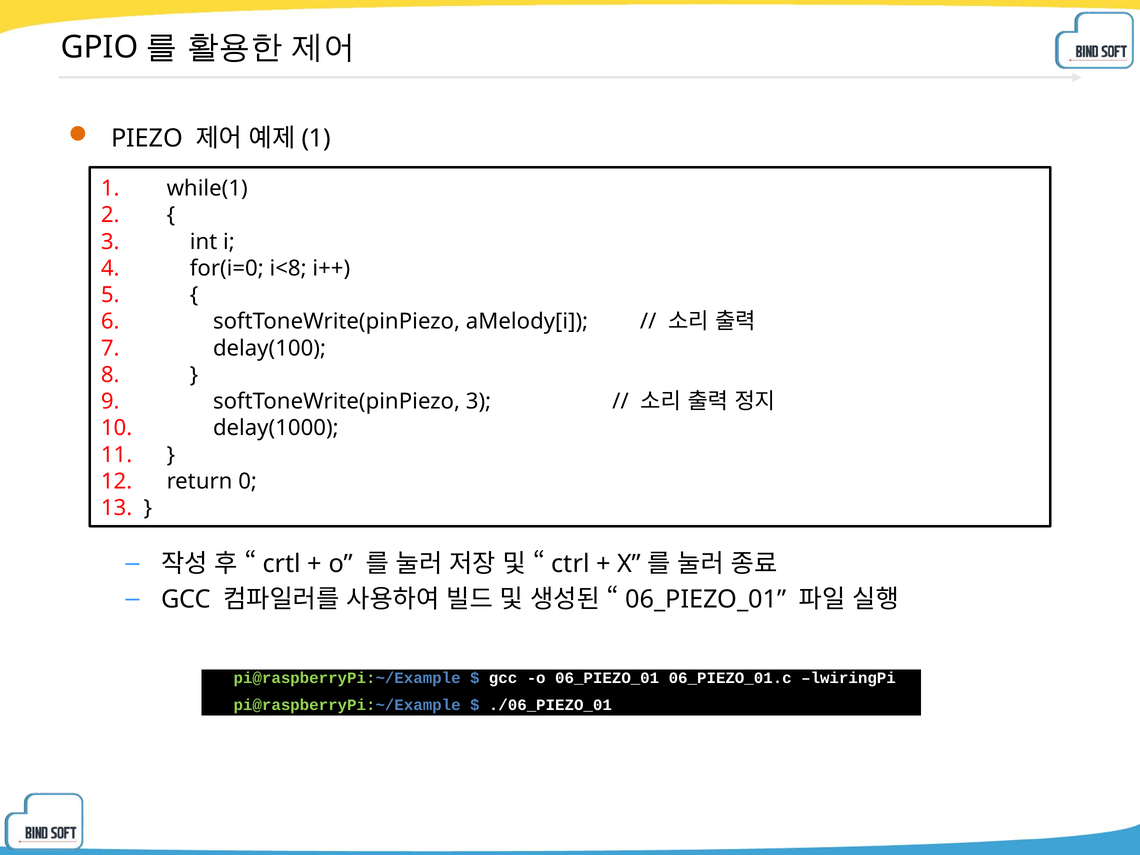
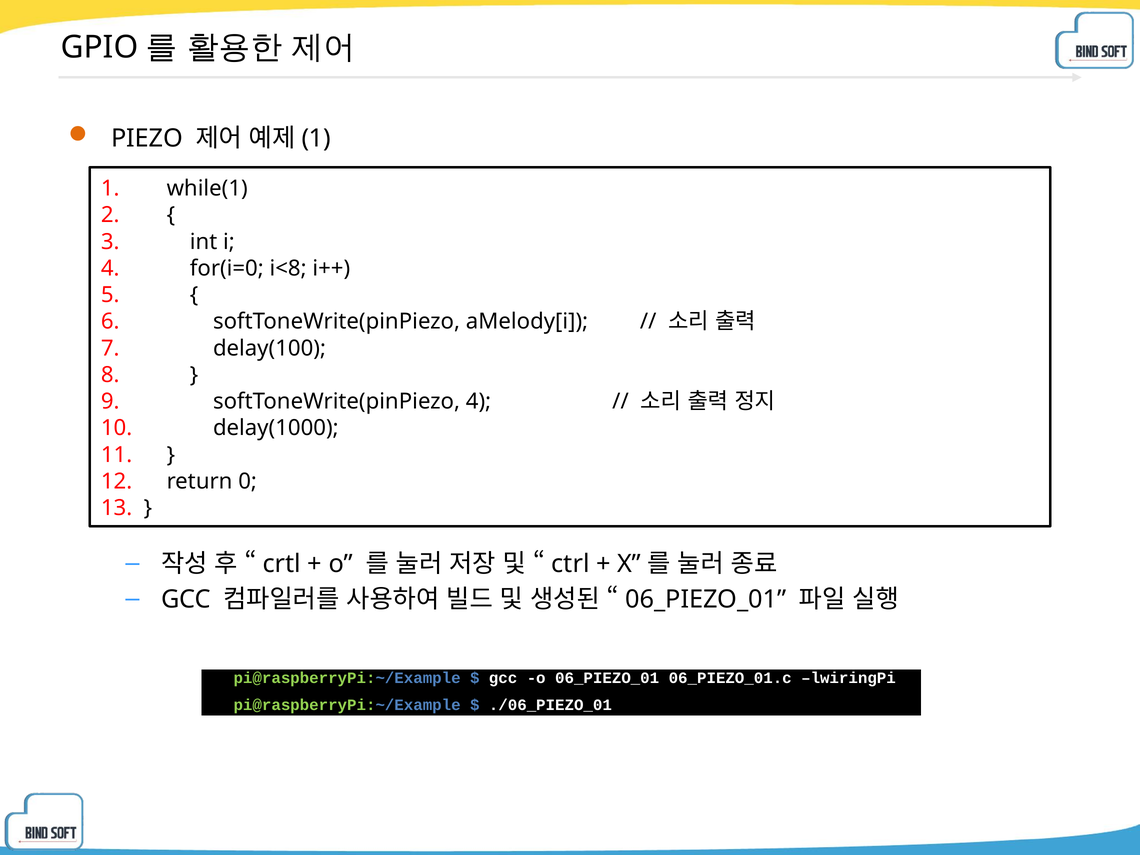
softToneWrite(pinPiezo 3: 3 -> 4 (478, 401)
